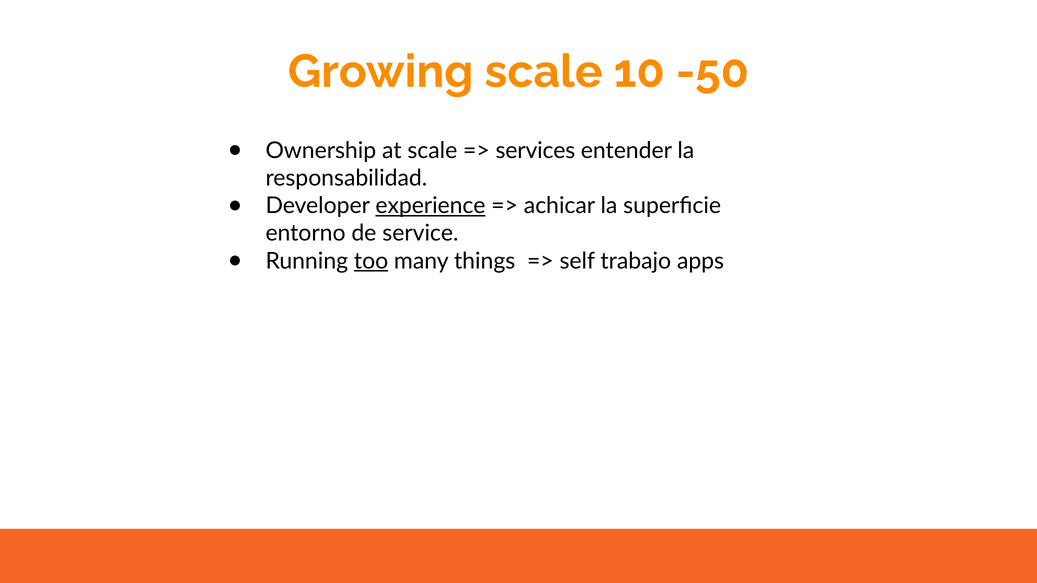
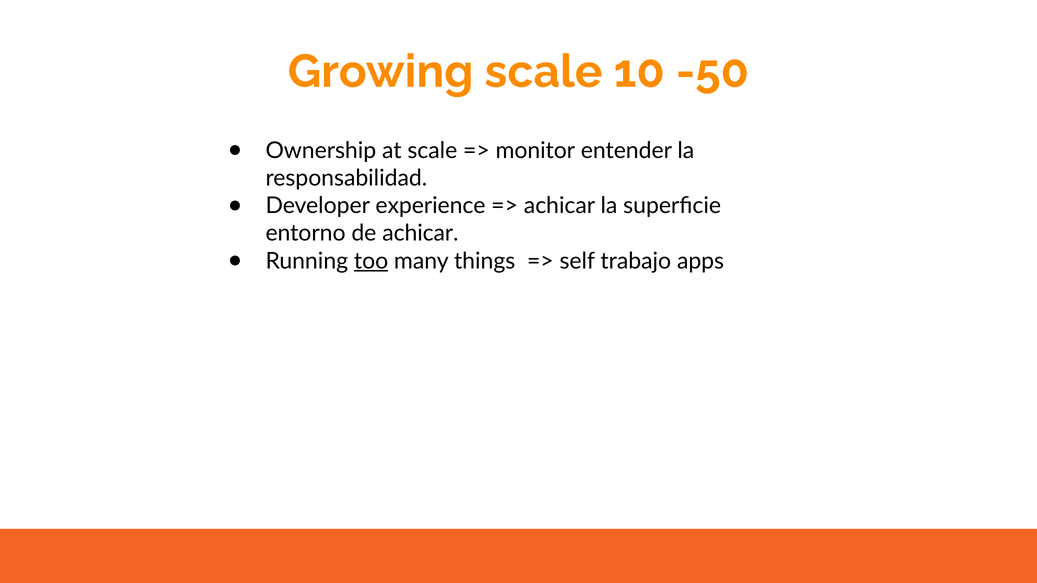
services: services -> monitor (535, 151)
experience underline: present -> none (430, 206)
de service: service -> achicar (420, 233)
